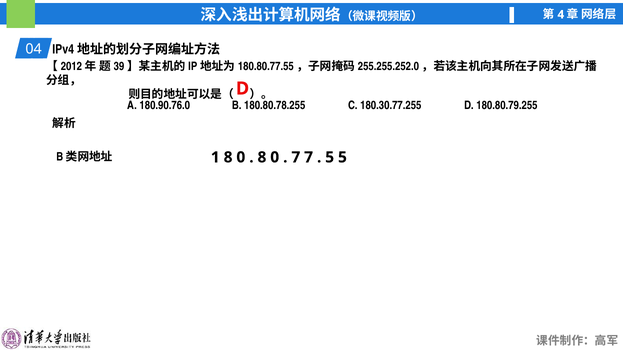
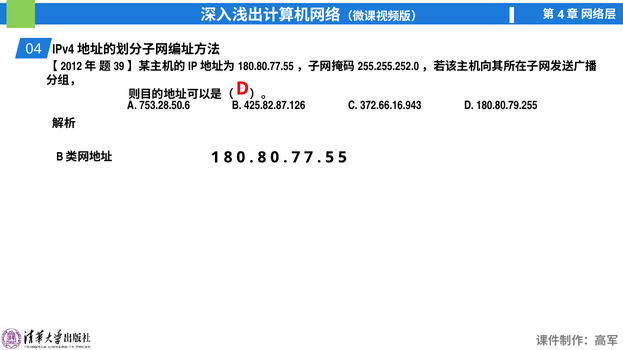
180.90.76.0: 180.90.76.0 -> 753.28.50.6 (165, 106)
180.80.78.255: 180.80.78.255 -> 425.82.87.126 (275, 106)
180.30.77.255: 180.30.77.255 -> 372.66.16.943 (391, 106)
